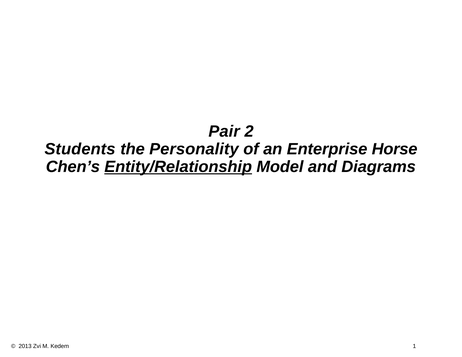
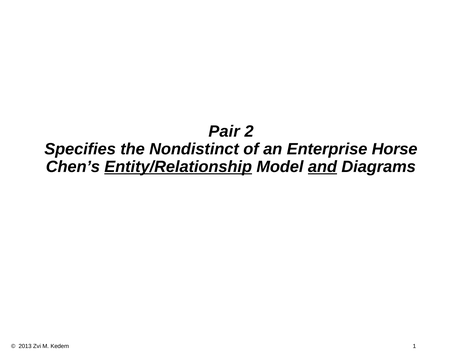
Students: Students -> Specifies (80, 149)
Personality: Personality -> Nondistinct (194, 149)
and underline: none -> present (322, 167)
